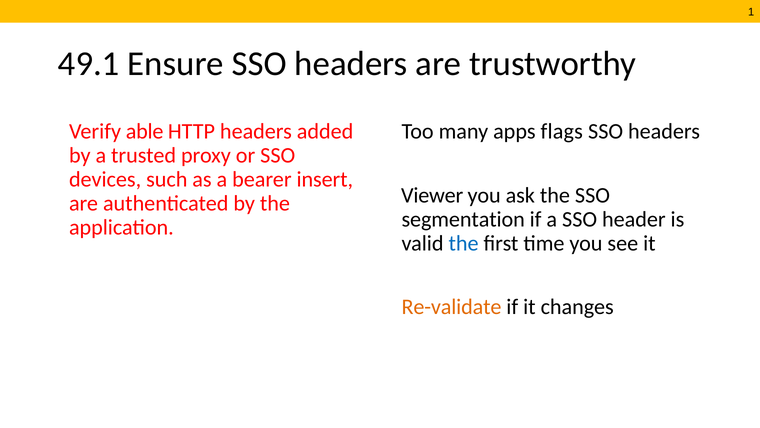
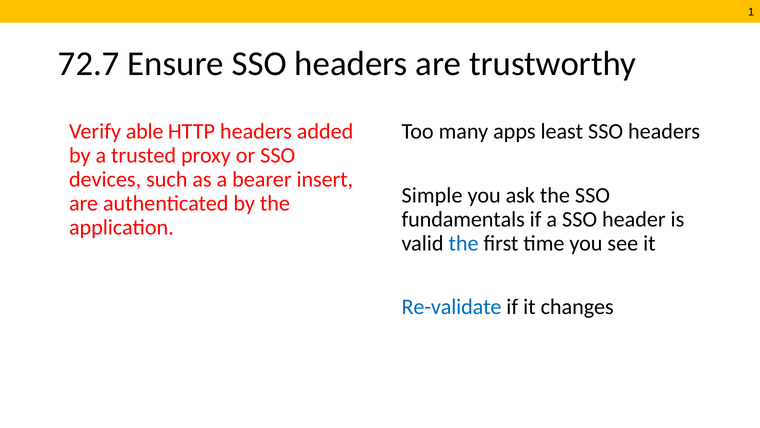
49.1: 49.1 -> 72.7 (89, 64)
flags: flags -> least (562, 131)
Viewer: Viewer -> Simple (432, 195)
segmentation: segmentation -> fundamentals (463, 219)
Re-validate colour: orange -> blue (451, 307)
